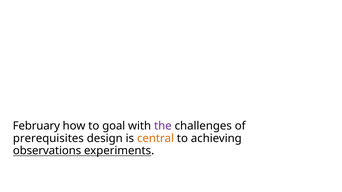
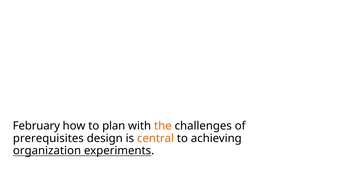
goal: goal -> plan (114, 126)
the colour: purple -> orange (163, 126)
observations: observations -> organization (47, 151)
